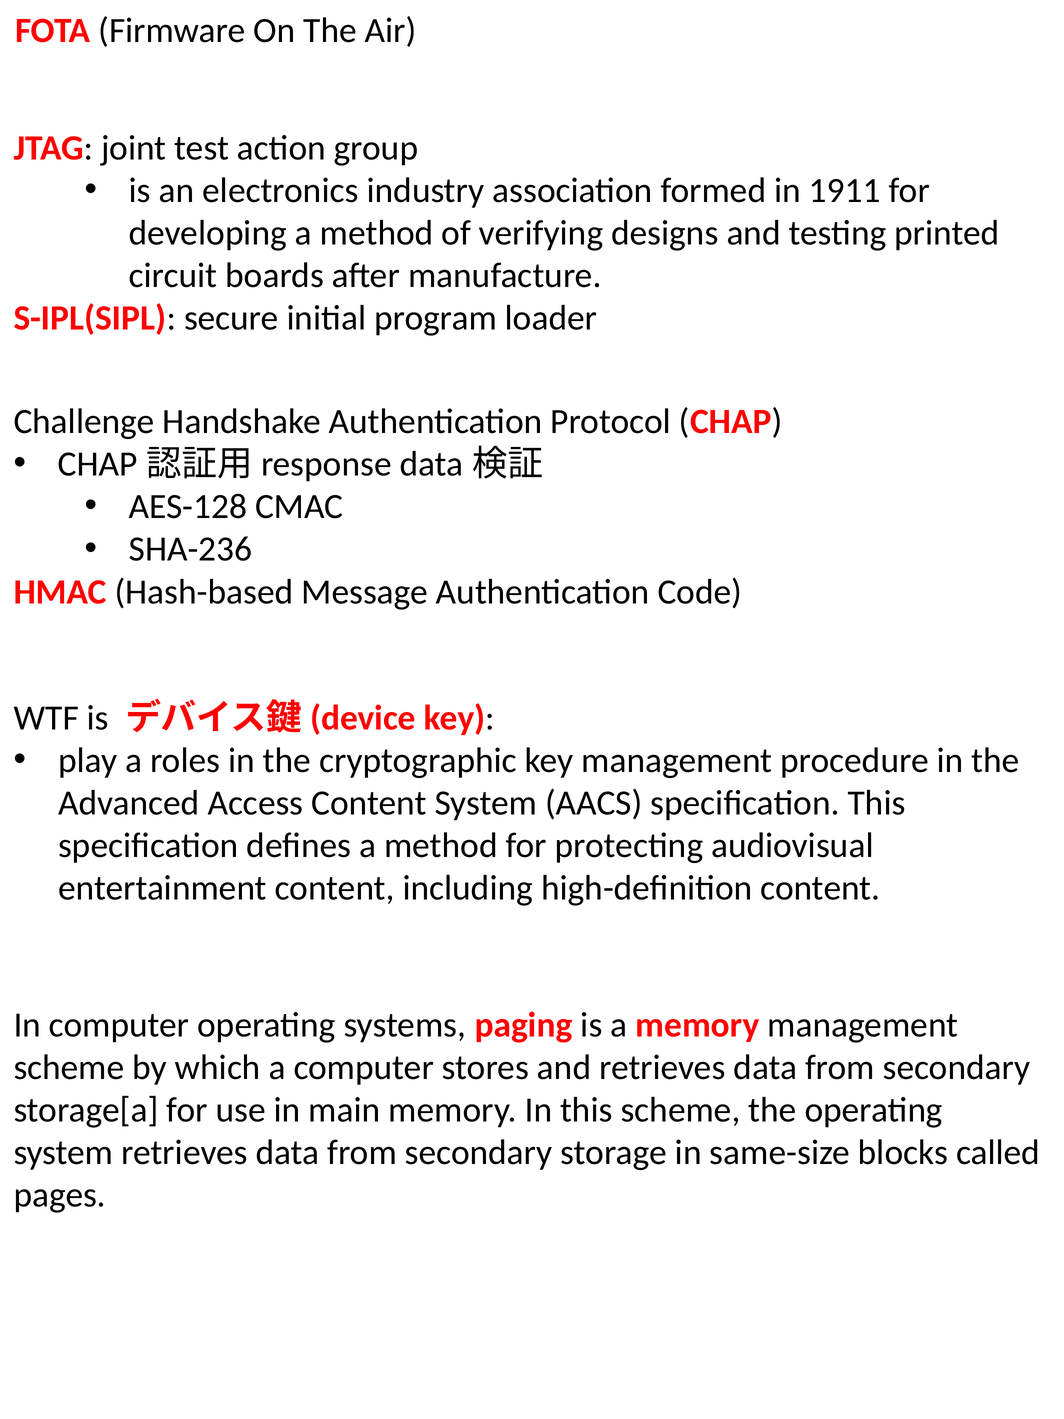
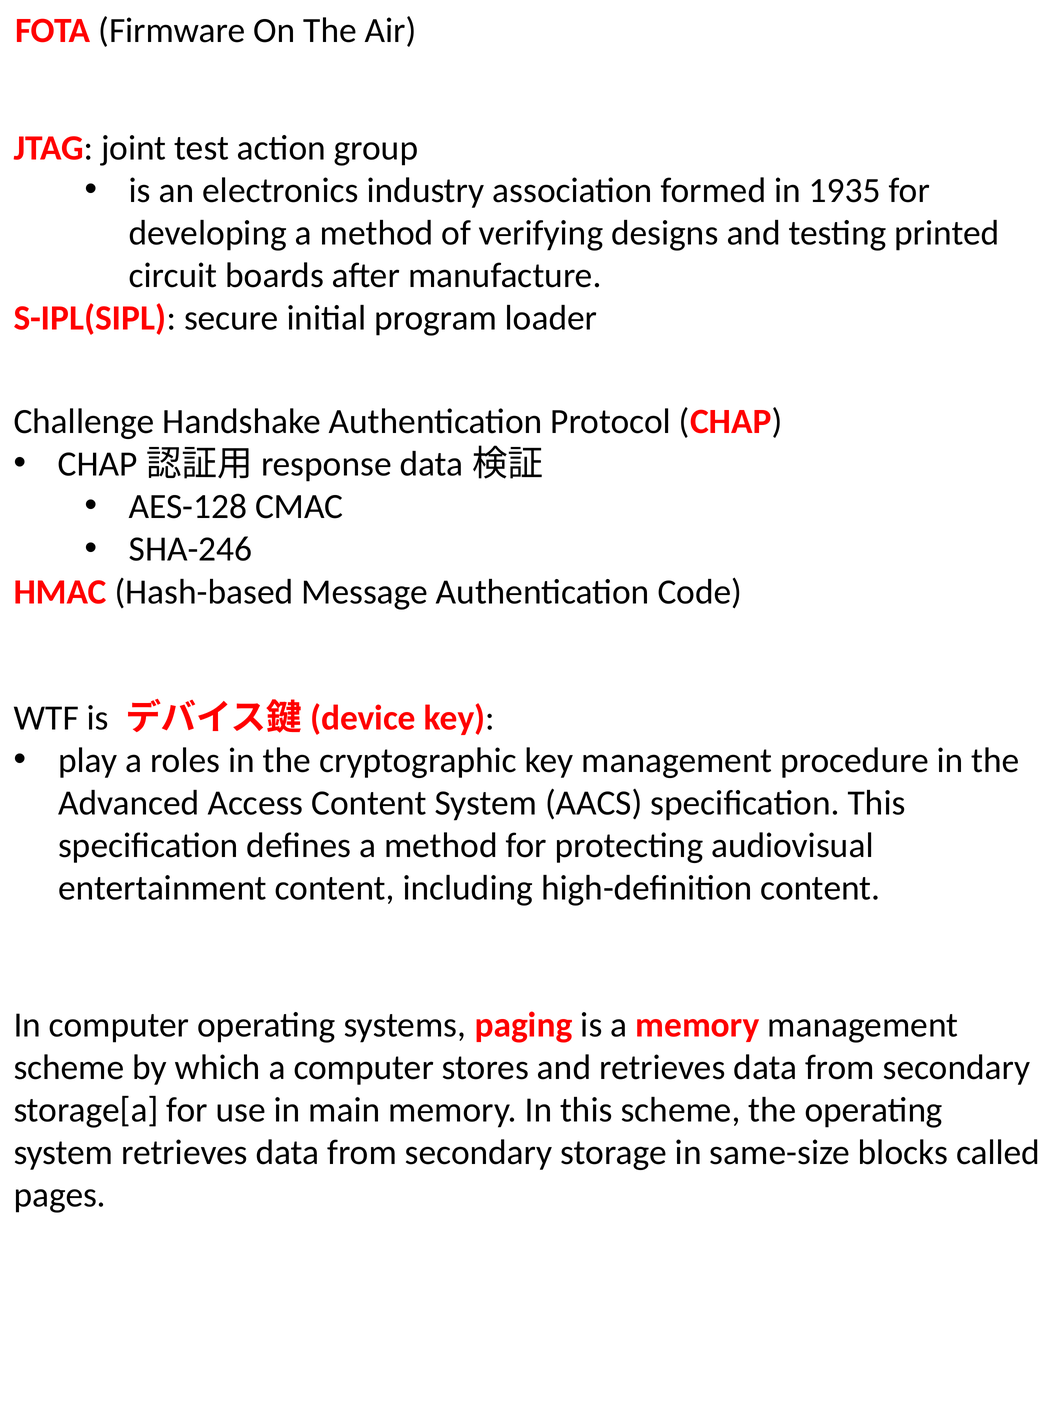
1911: 1911 -> 1935 (845, 190)
SHA-236: SHA-236 -> SHA-246 (191, 549)
